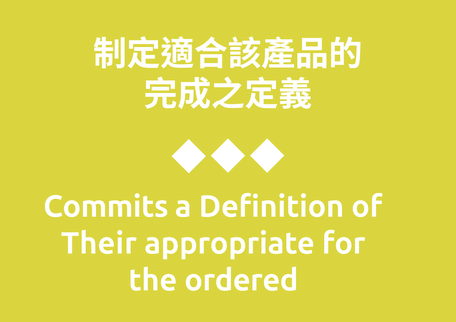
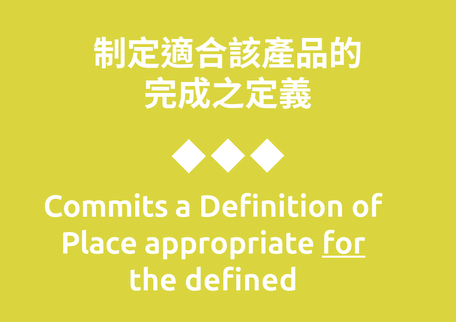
Their: Their -> Place (99, 243)
for underline: none -> present (344, 243)
ordered: ordered -> defined (241, 280)
